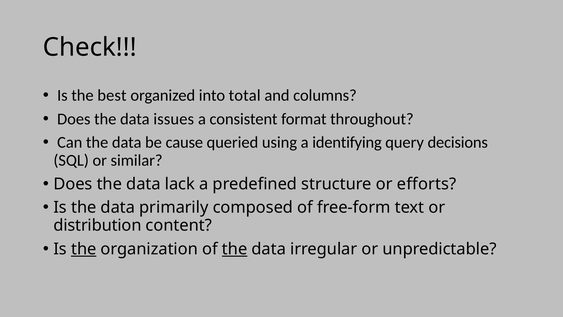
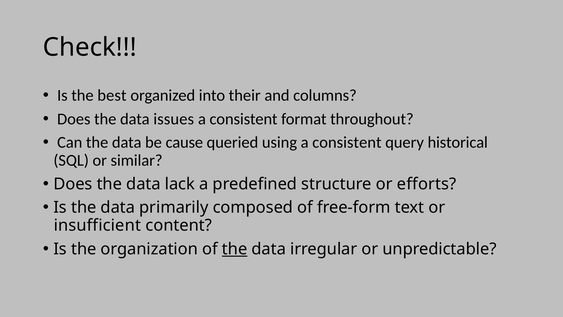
total: total -> their (245, 95)
using a identifying: identifying -> consistent (347, 142)
decisions: decisions -> historical (458, 142)
distribution: distribution -> insufficient (97, 225)
the underline: present -> none (84, 249)
